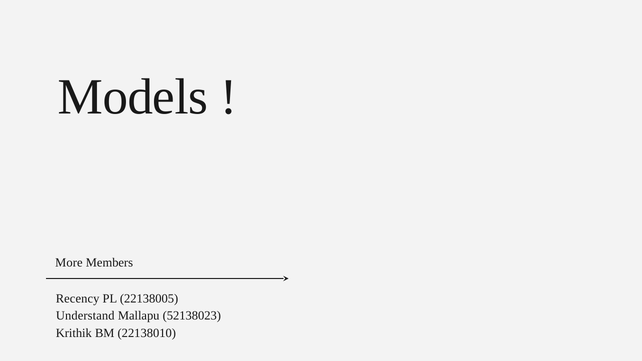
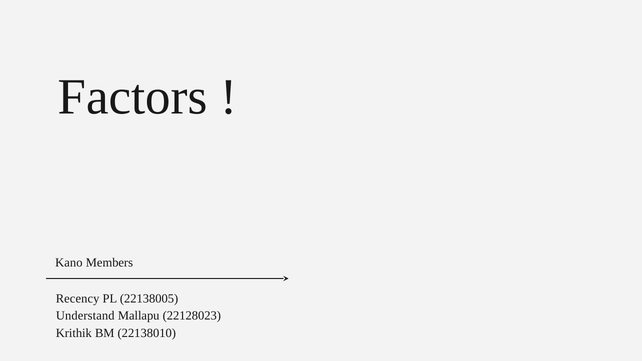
Models: Models -> Factors (133, 97)
More: More -> Kano (69, 263)
52138023: 52138023 -> 22128023 (192, 316)
